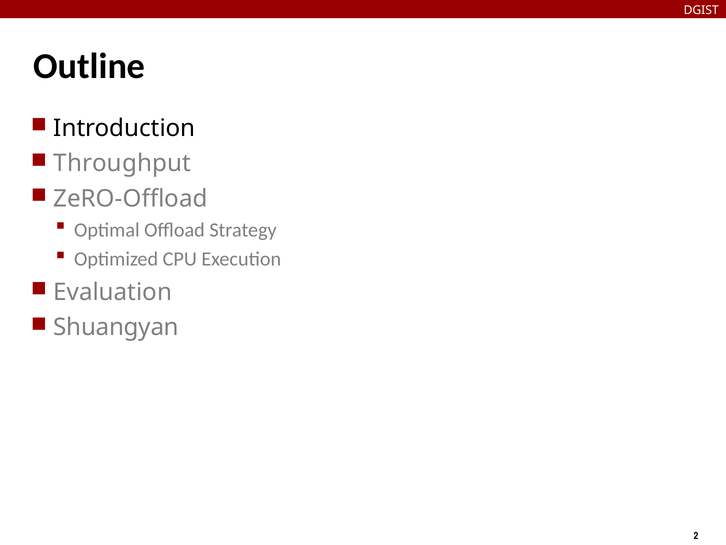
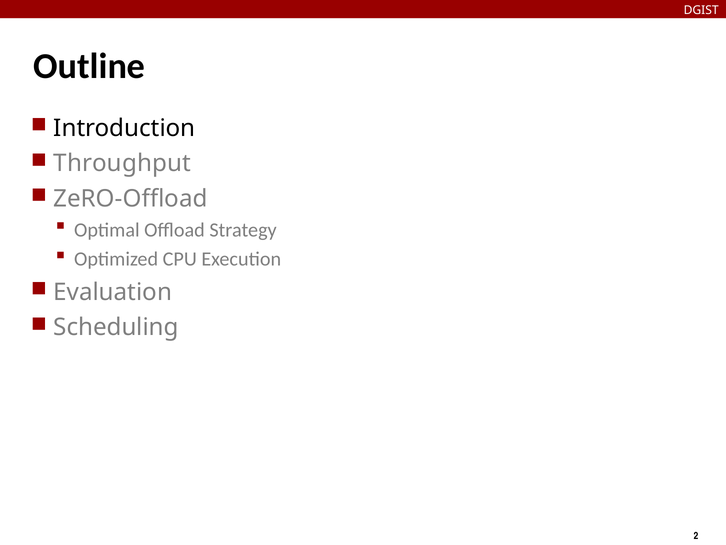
Shuangyan: Shuangyan -> Scheduling (116, 327)
